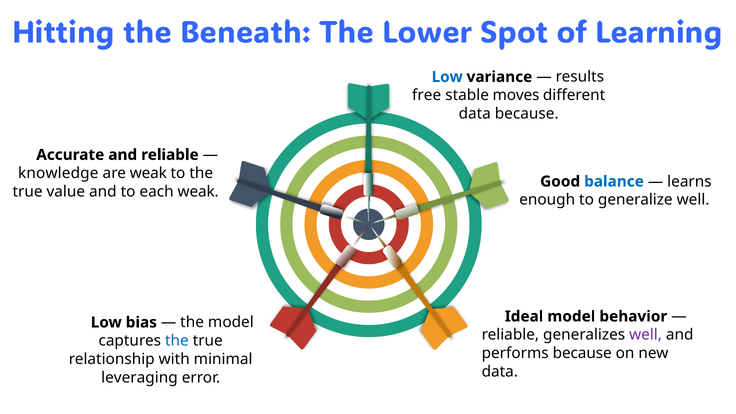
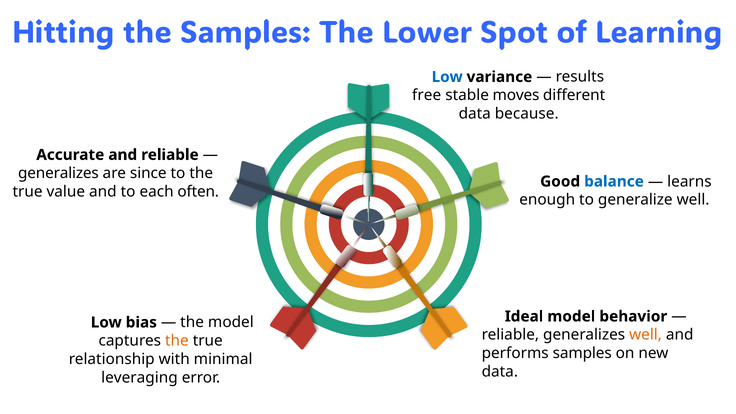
the Beneath: Beneath -> Samples (245, 33)
knowledge: knowledge -> generalizes (58, 173)
are weak: weak -> since (148, 173)
each weak: weak -> often (198, 192)
well colour: purple -> orange (646, 335)
the colour: blue -> orange (177, 341)
performs because: because -> samples (582, 353)
